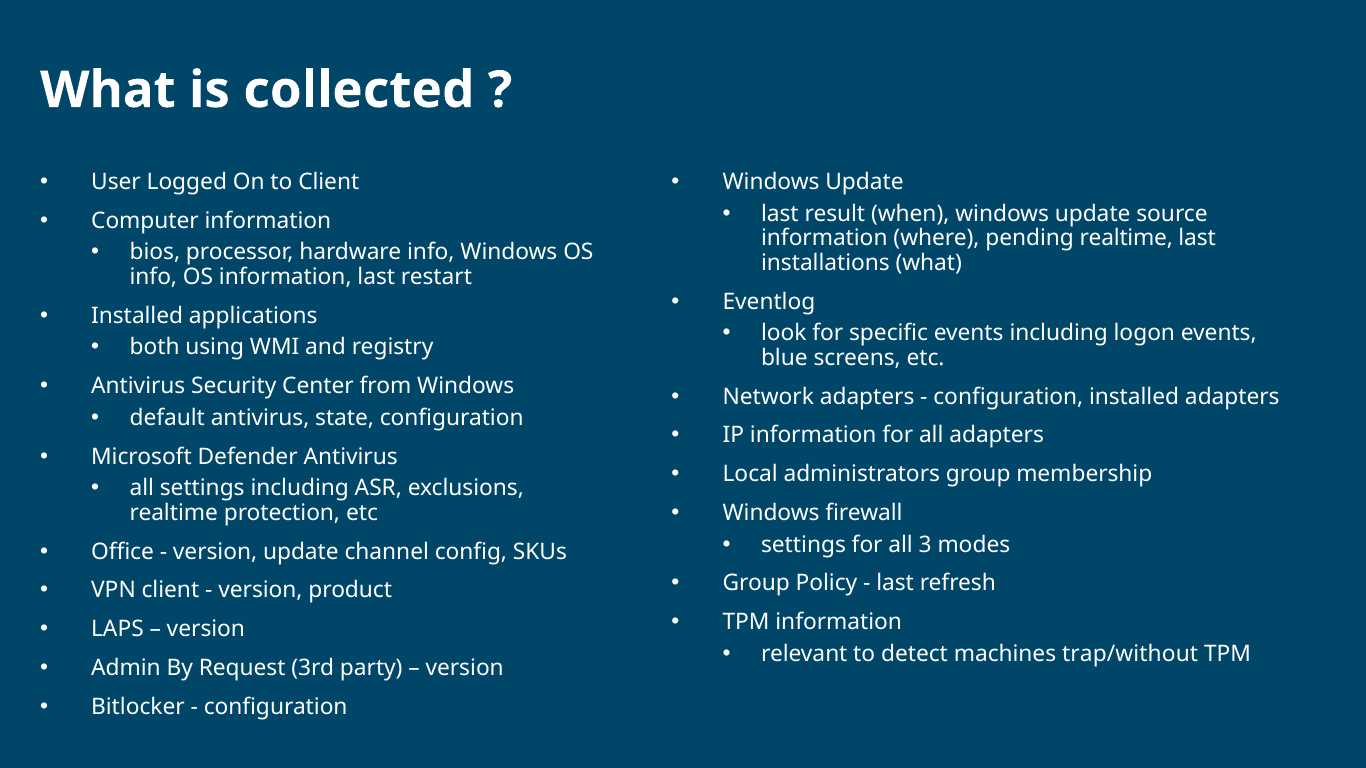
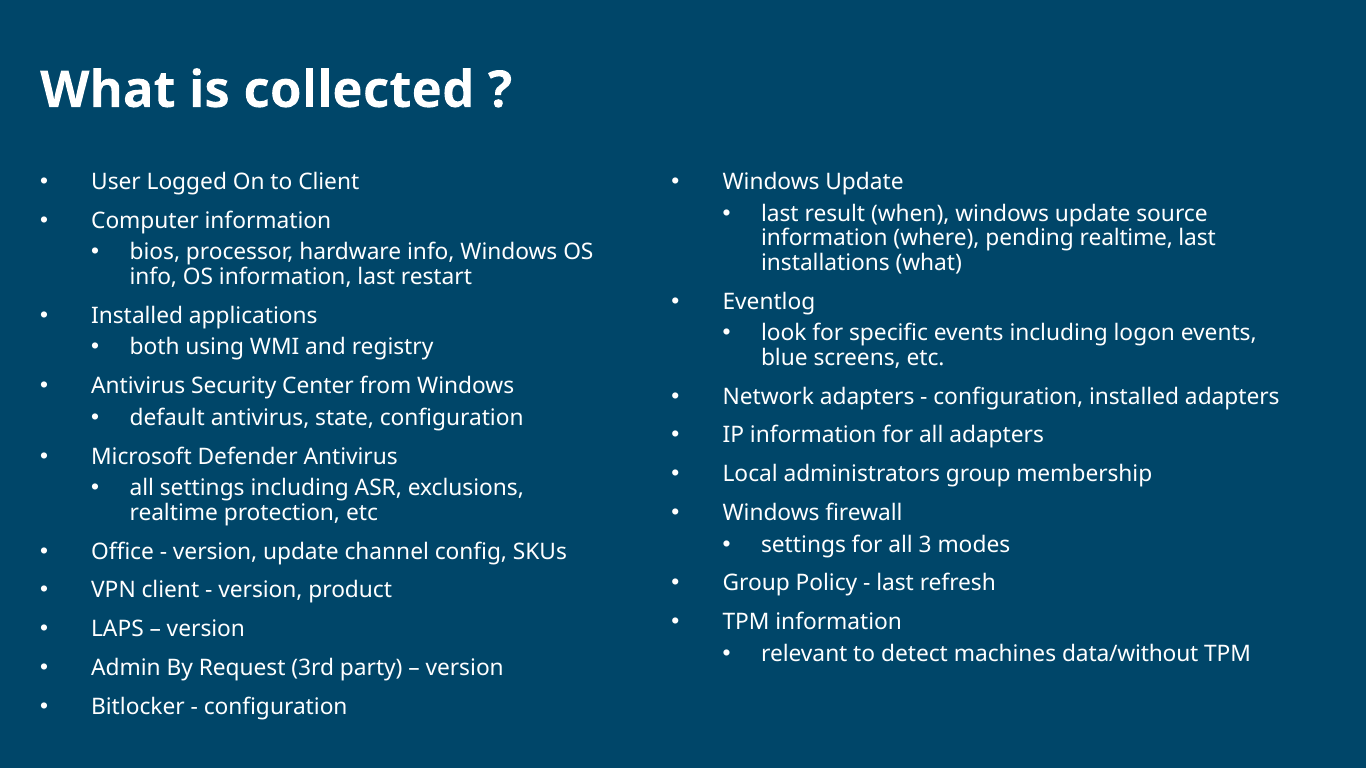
trap/without: trap/without -> data/without (1130, 654)
